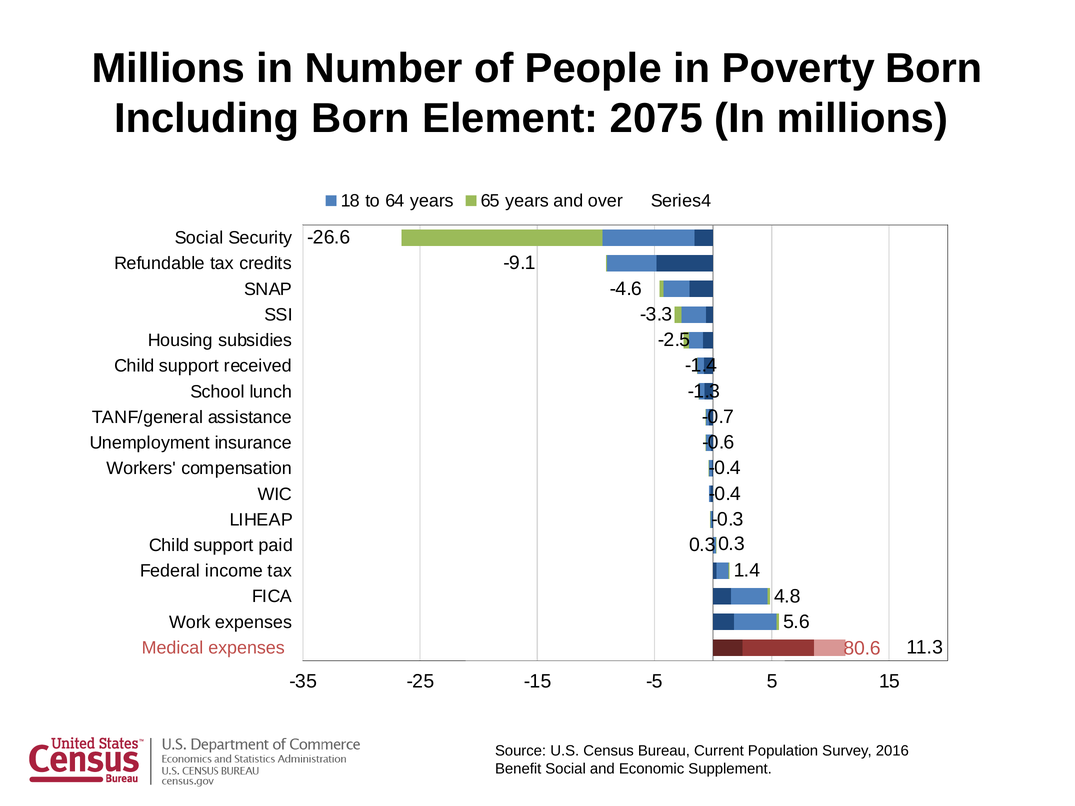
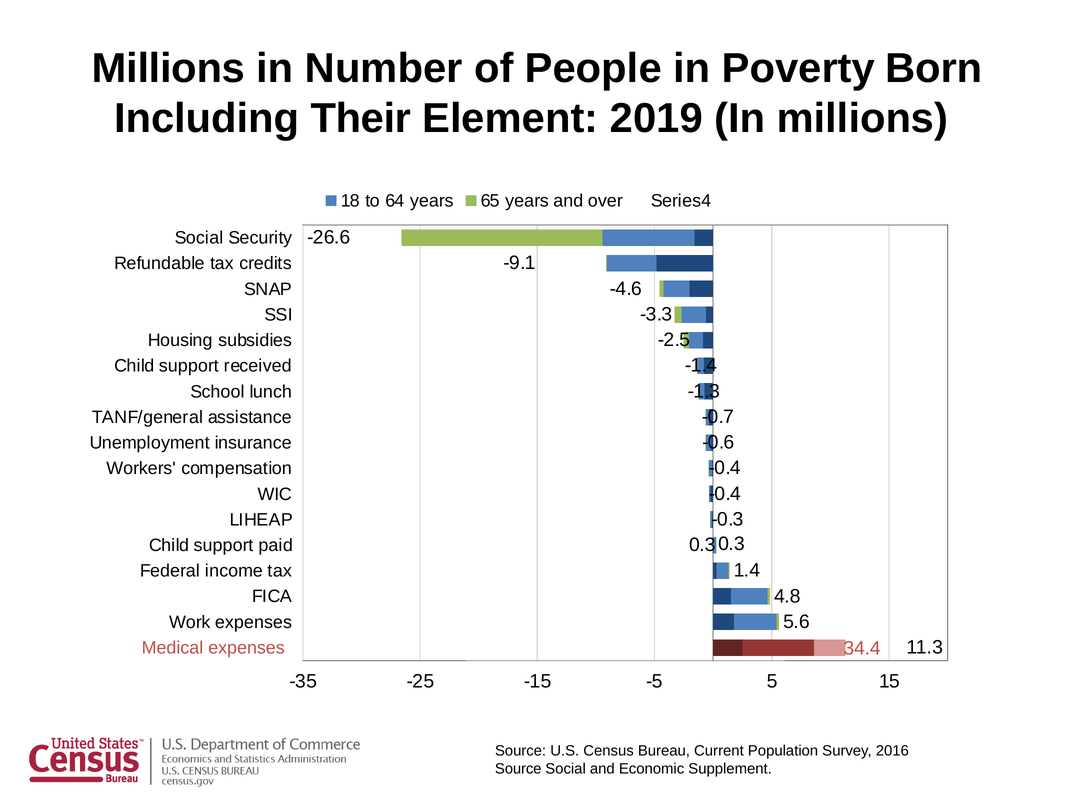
Including Born: Born -> Their (361, 119)
2075: 2075 -> 2019 (656, 119)
80.6: 80.6 -> 34.4 (862, 649)
Benefit: Benefit -> Source (518, 769)
